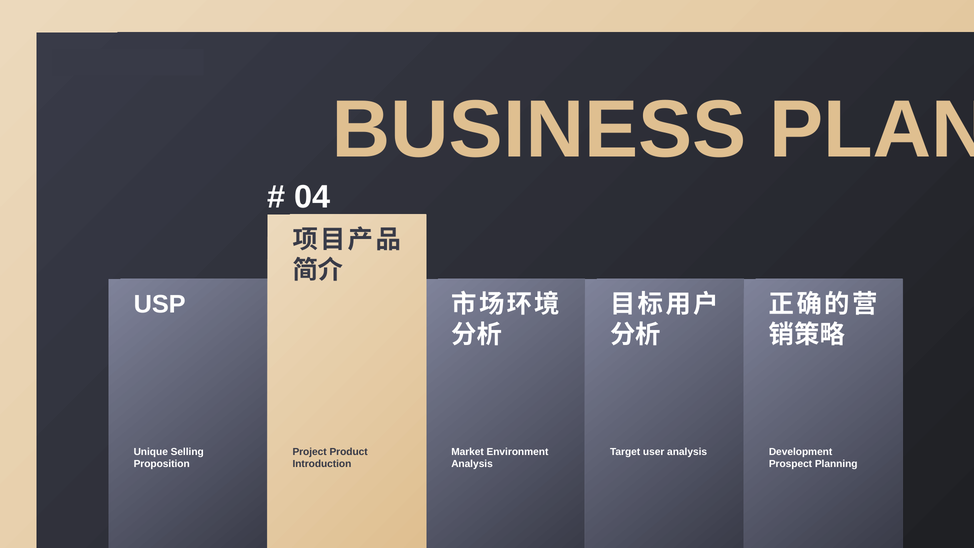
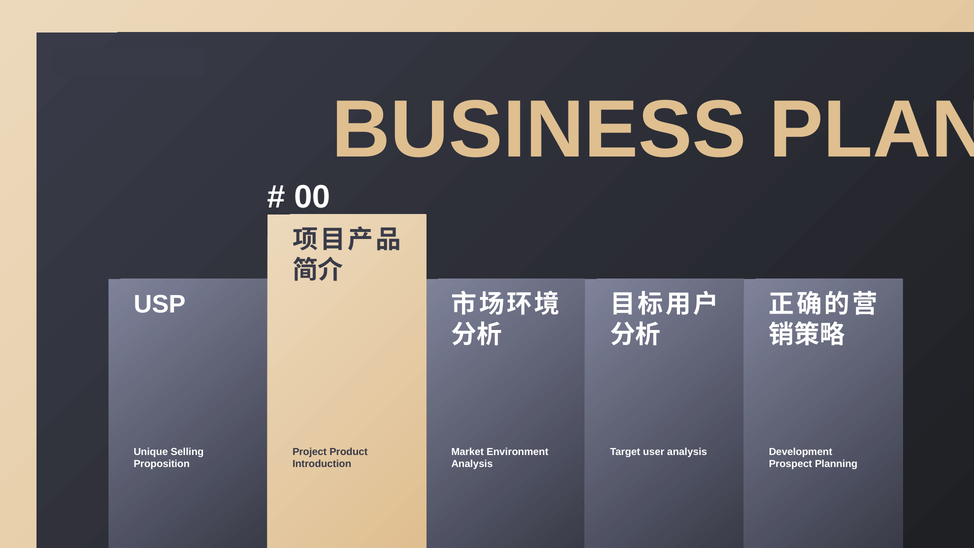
04: 04 -> 00 (312, 197)
